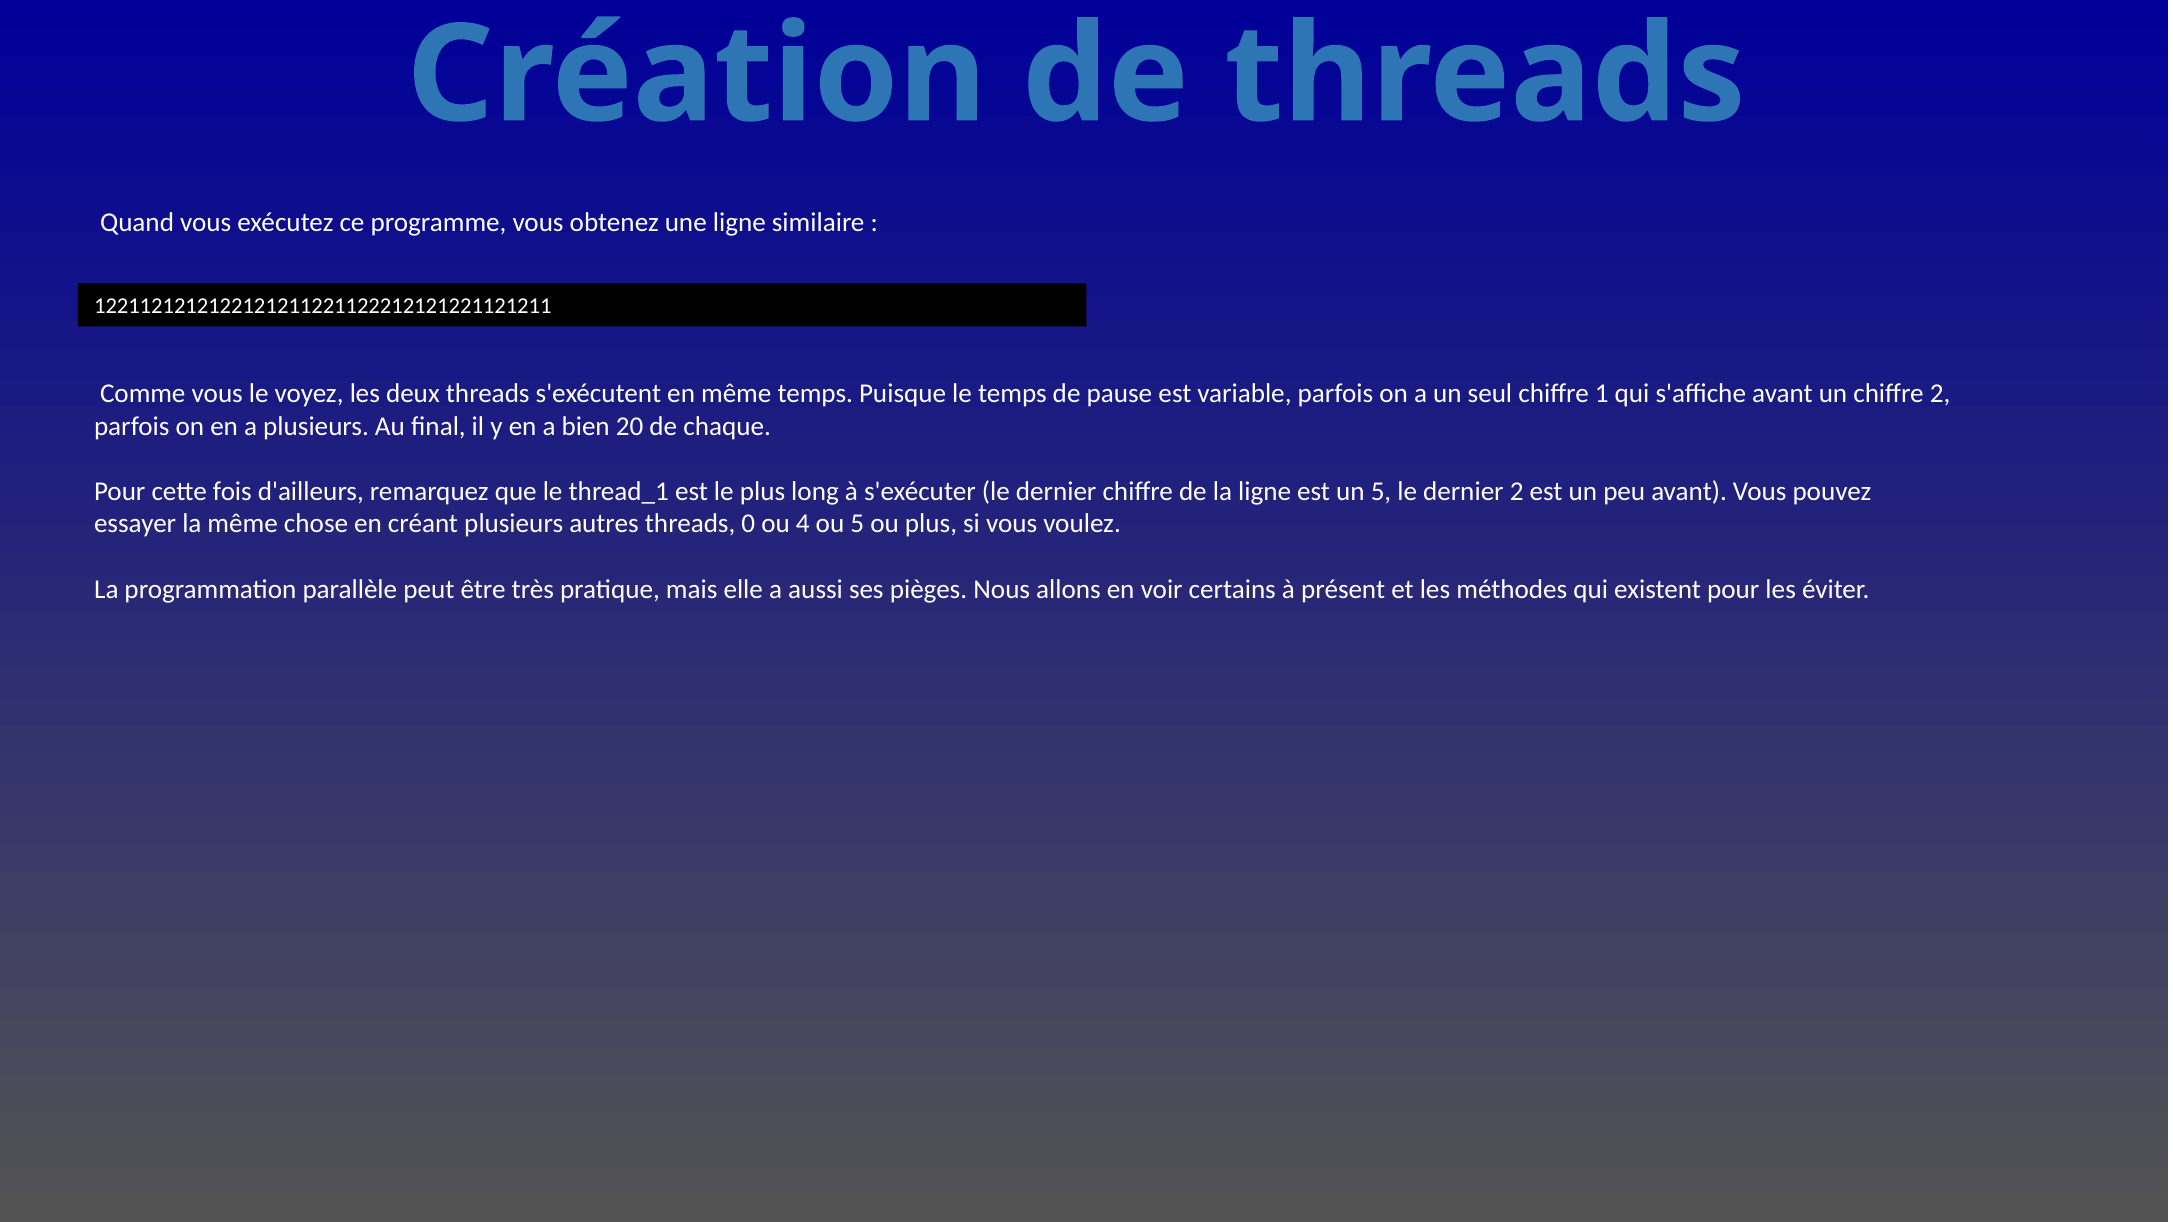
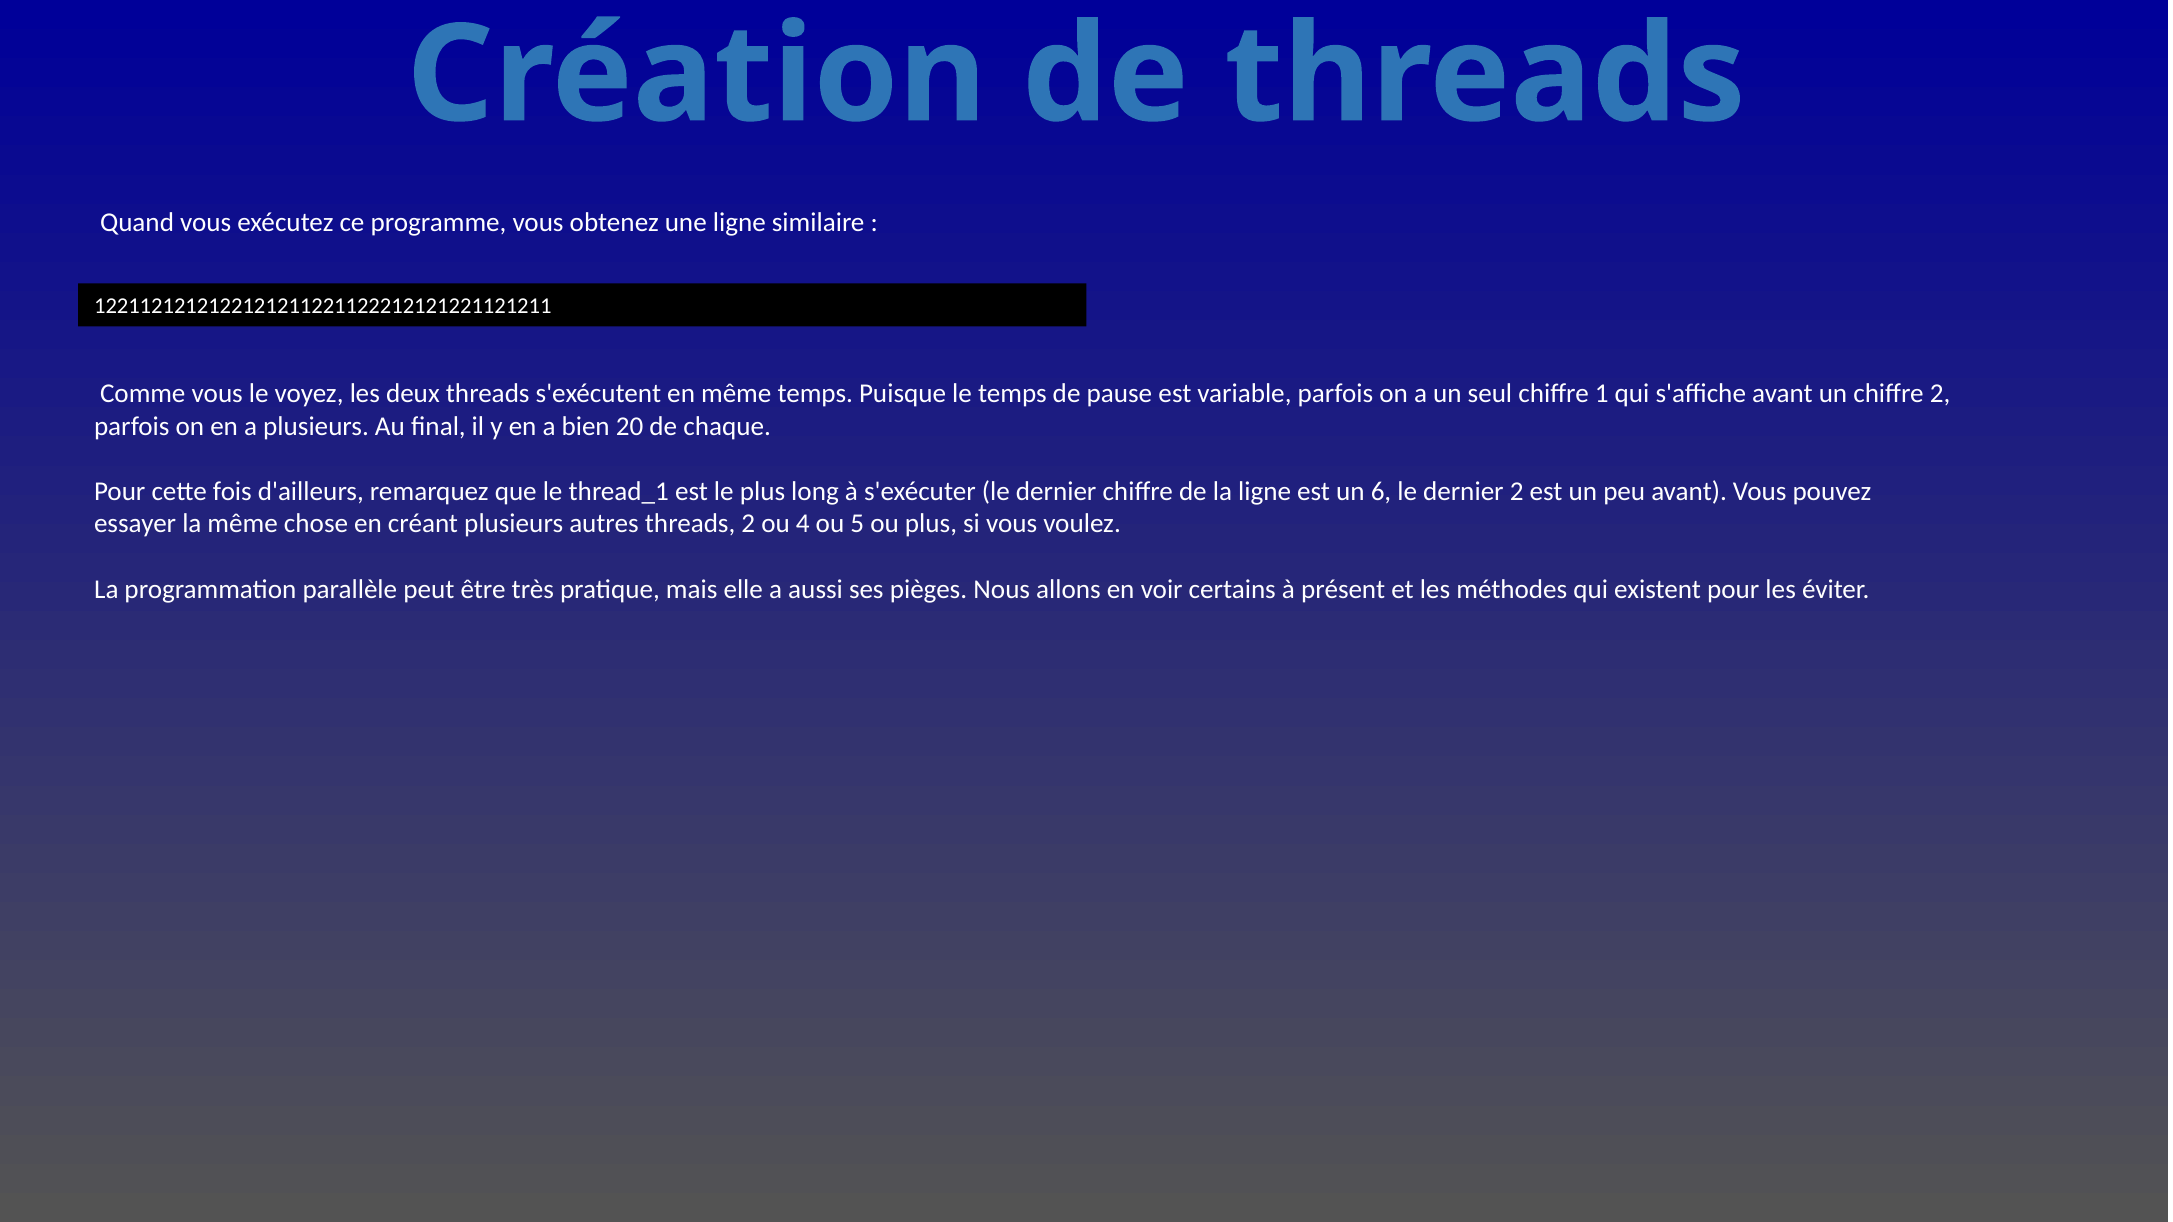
un 5: 5 -> 6 (1381, 492)
threads 0: 0 -> 2 (748, 524)
